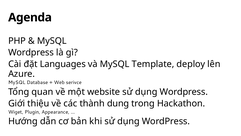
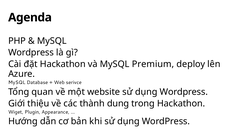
đặt Languages: Languages -> Hackathon (63, 64)
Template: Template -> Premium (153, 64)
